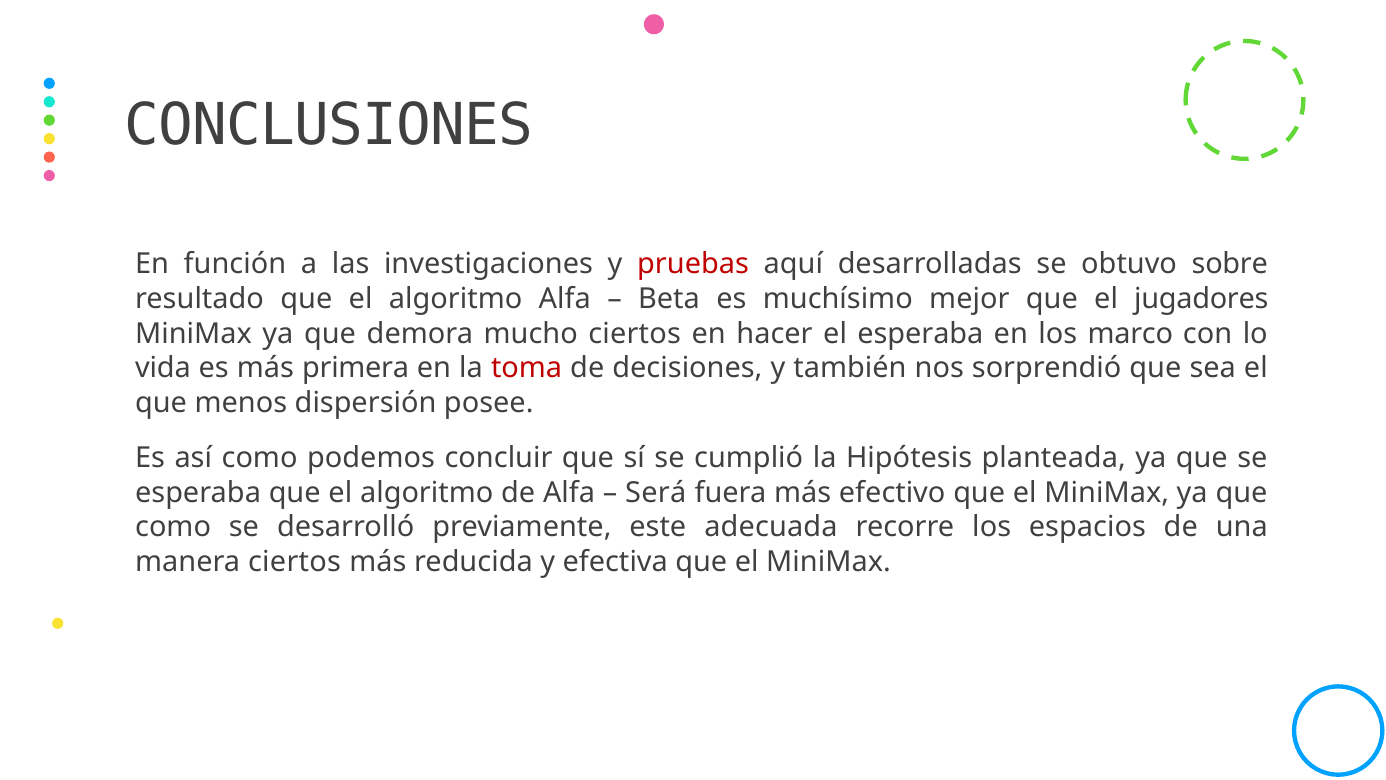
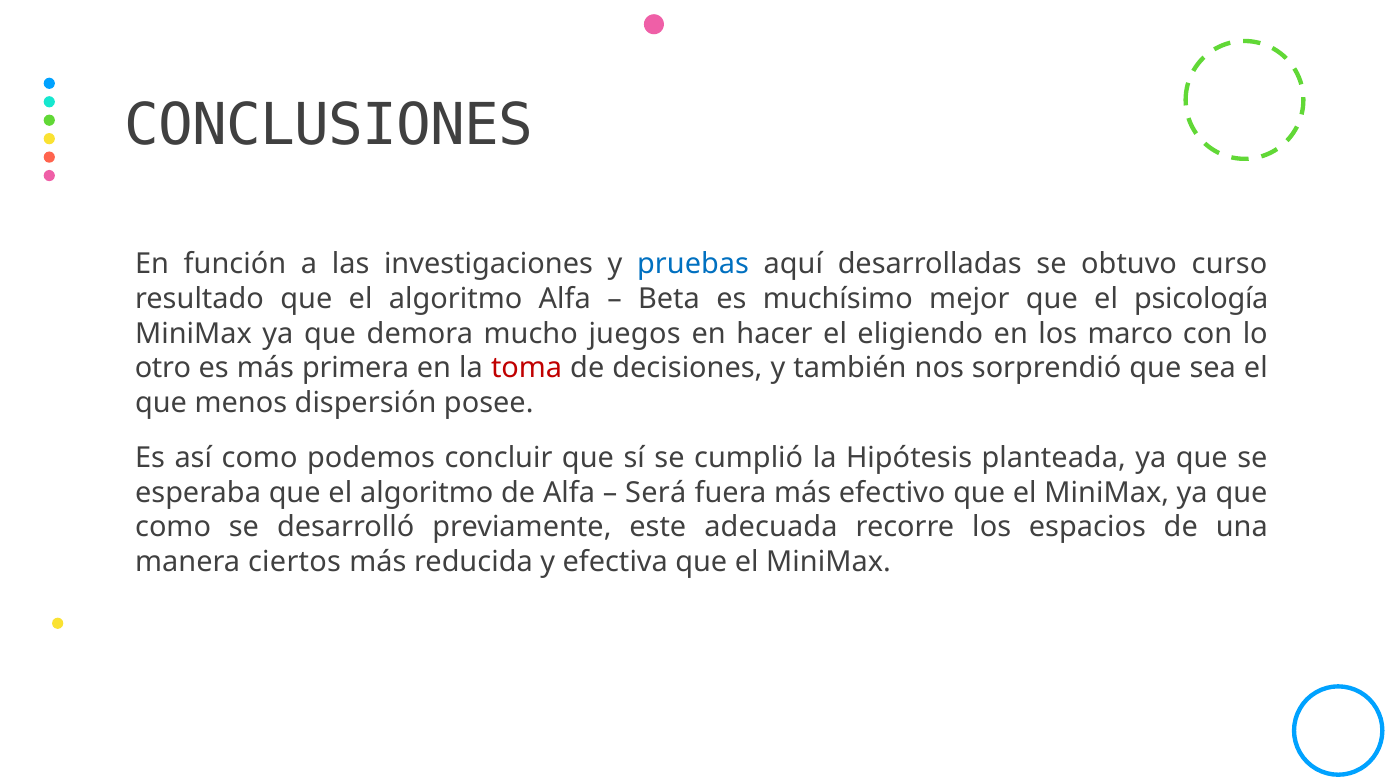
pruebas colour: red -> blue (693, 264)
sobre: sobre -> curso (1230, 264)
jugadores: jugadores -> psicología (1201, 299)
mucho ciertos: ciertos -> juegos (635, 334)
el esperaba: esperaba -> eligiendo (920, 334)
vida: vida -> otro (163, 368)
